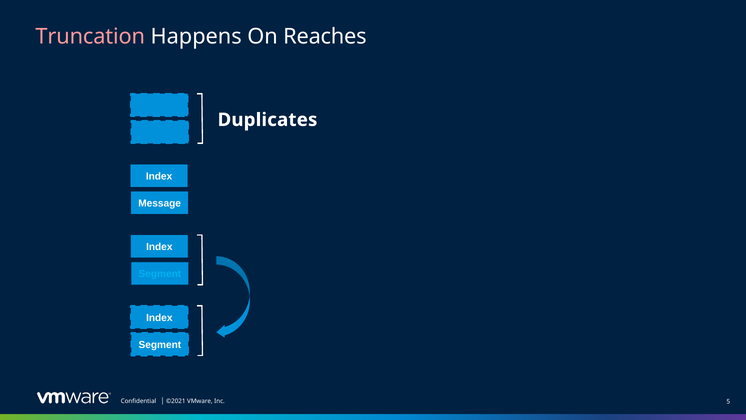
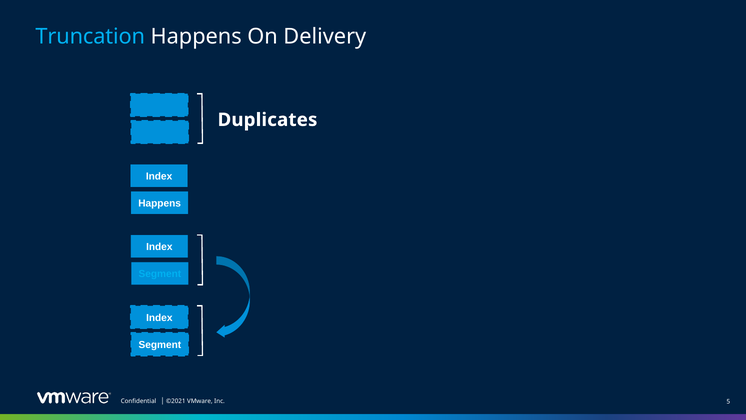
Truncation colour: pink -> light blue (90, 37)
Reaches: Reaches -> Delivery (325, 37)
Message: Message -> Happens (160, 203)
